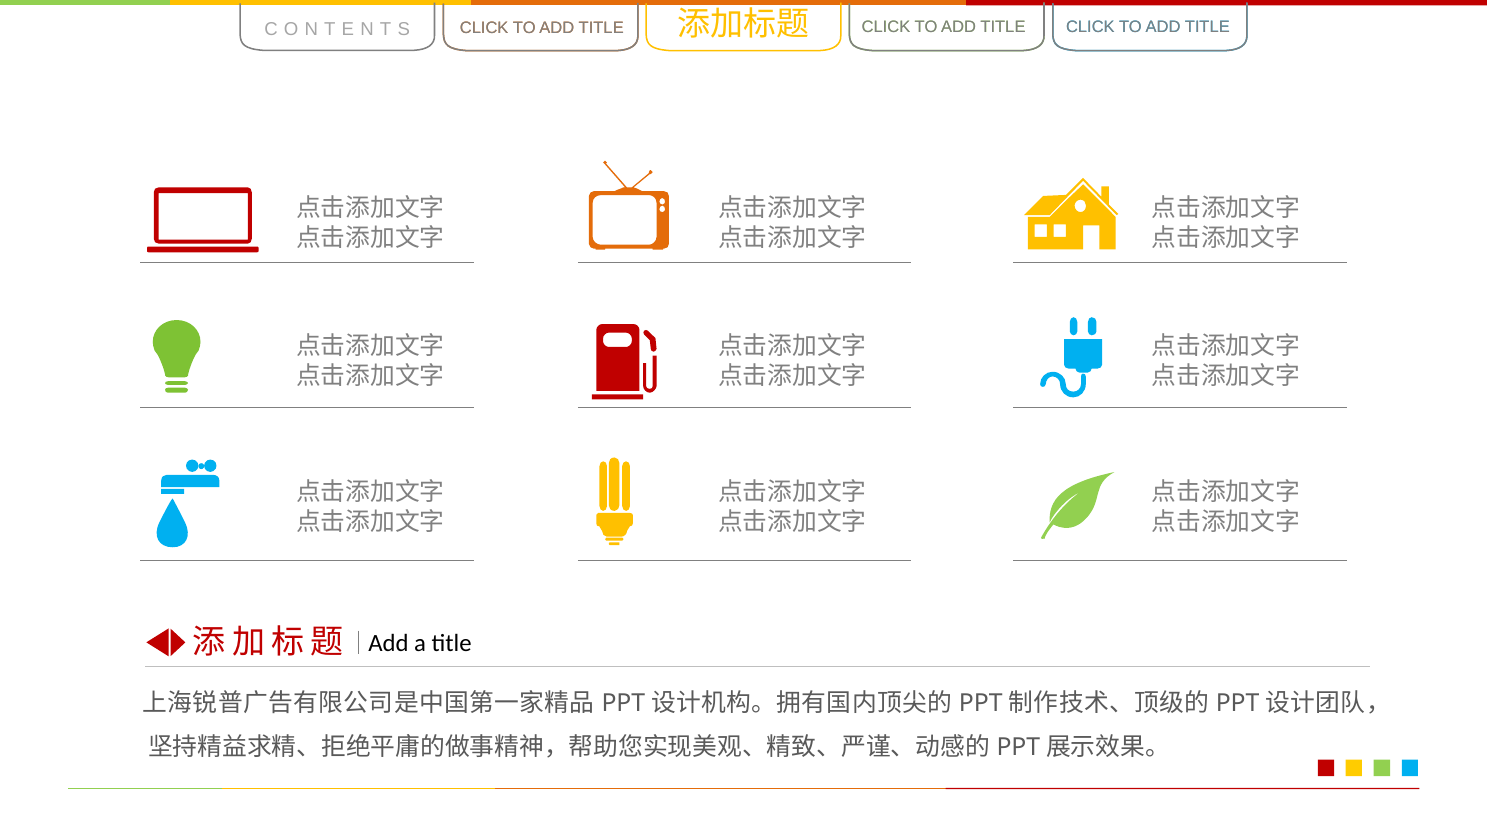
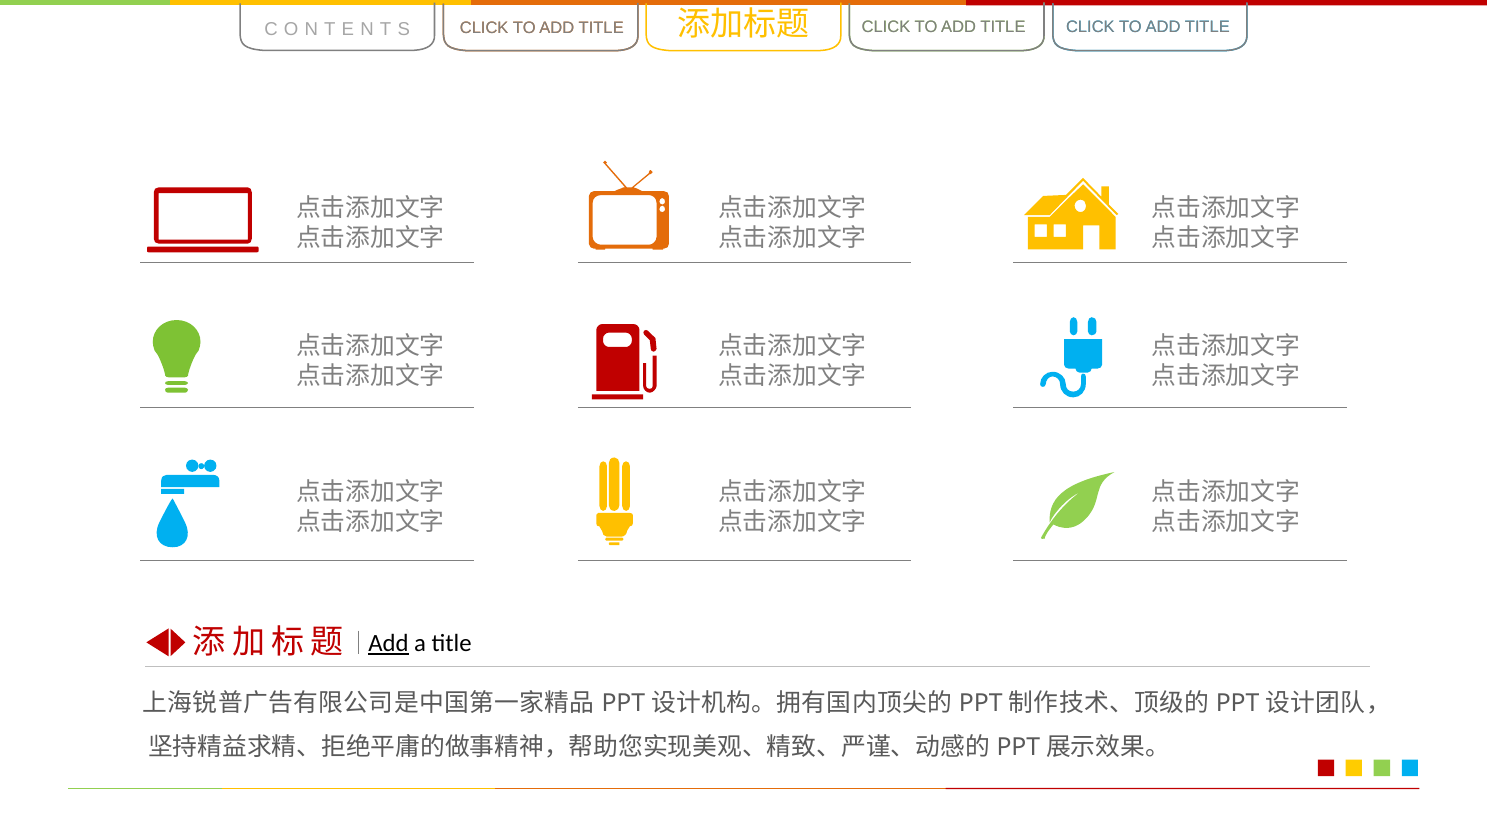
Add underline: none -> present (388, 643)
